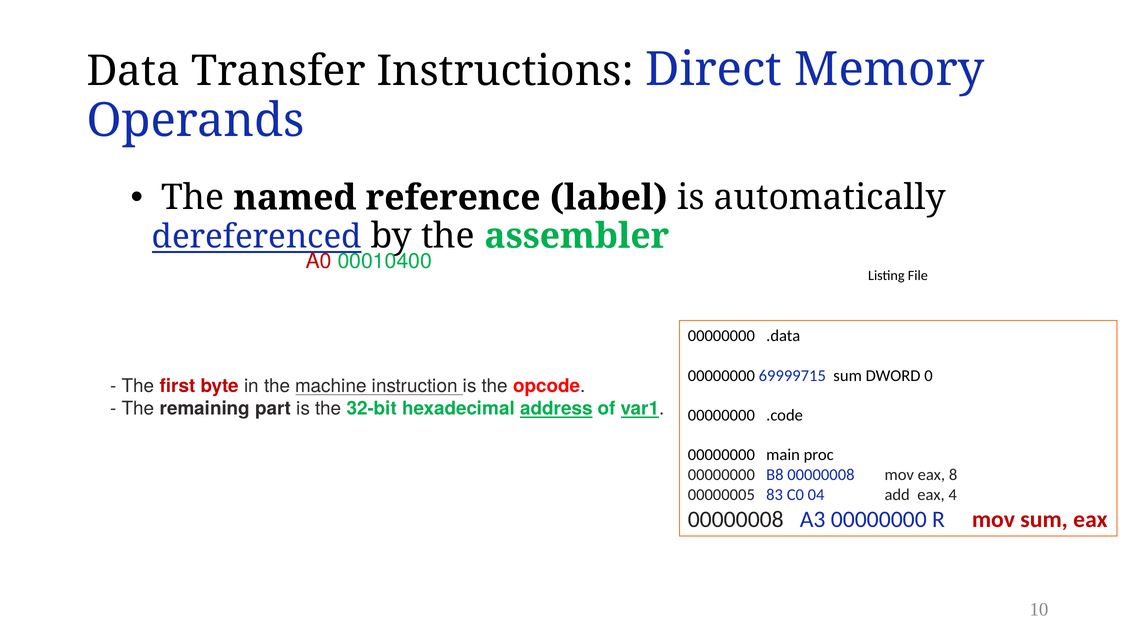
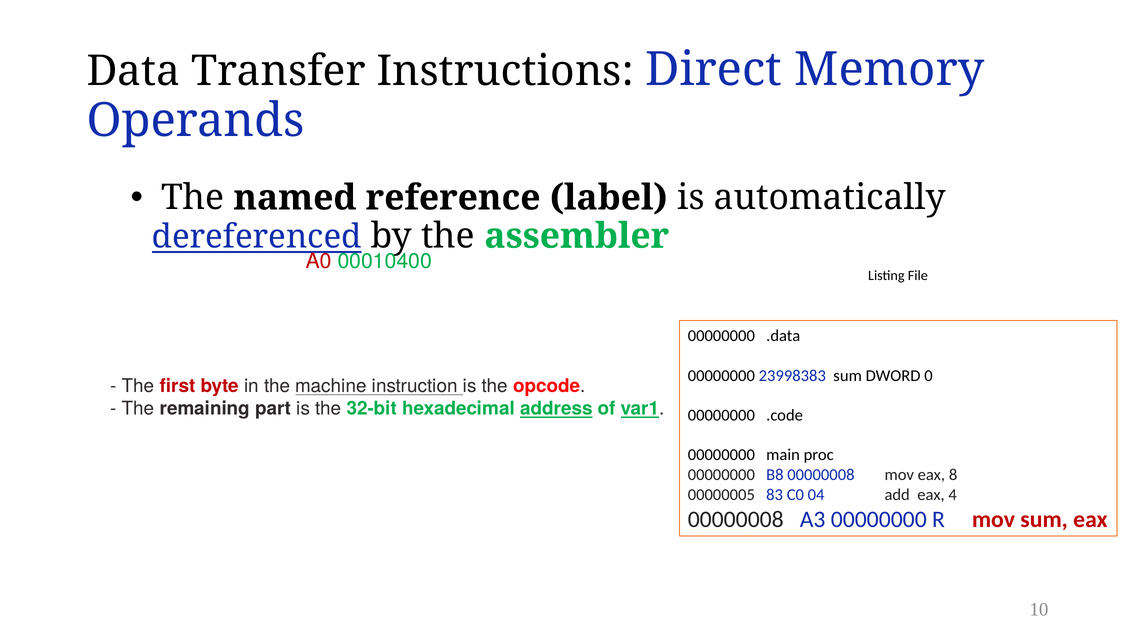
69999715: 69999715 -> 23998383 (792, 376)
